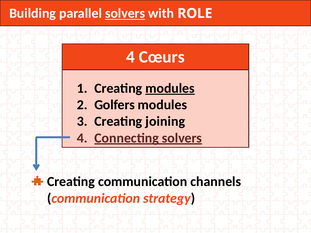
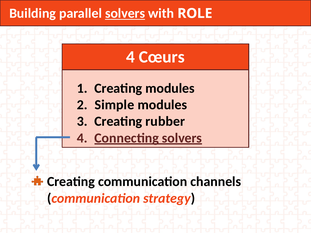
modules underline: present -> none (170, 88)
Golfers: Golfers -> Simple (114, 105)
joining: joining -> rubber (165, 122)
